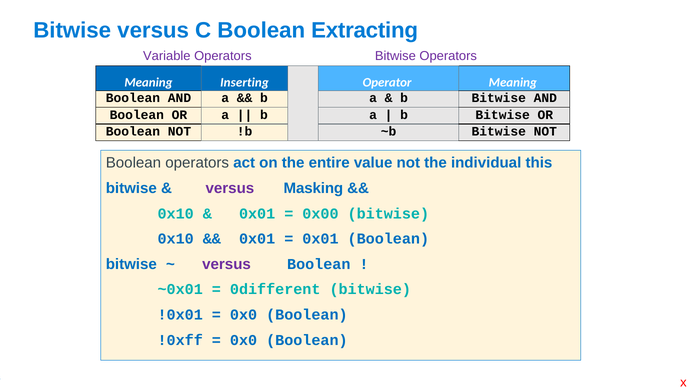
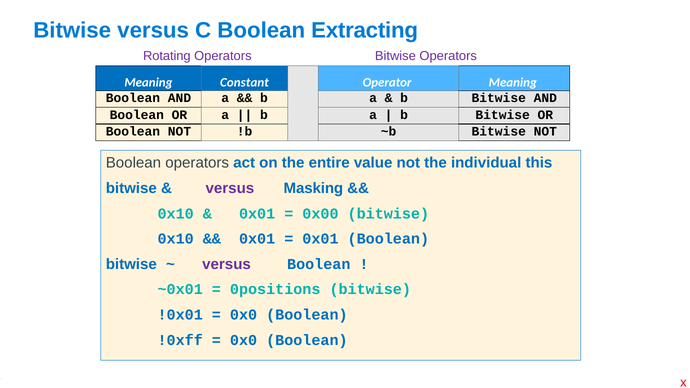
Variable: Variable -> Rotating (167, 56)
Inserting: Inserting -> Constant (244, 82)
0different: 0different -> 0positions (275, 290)
